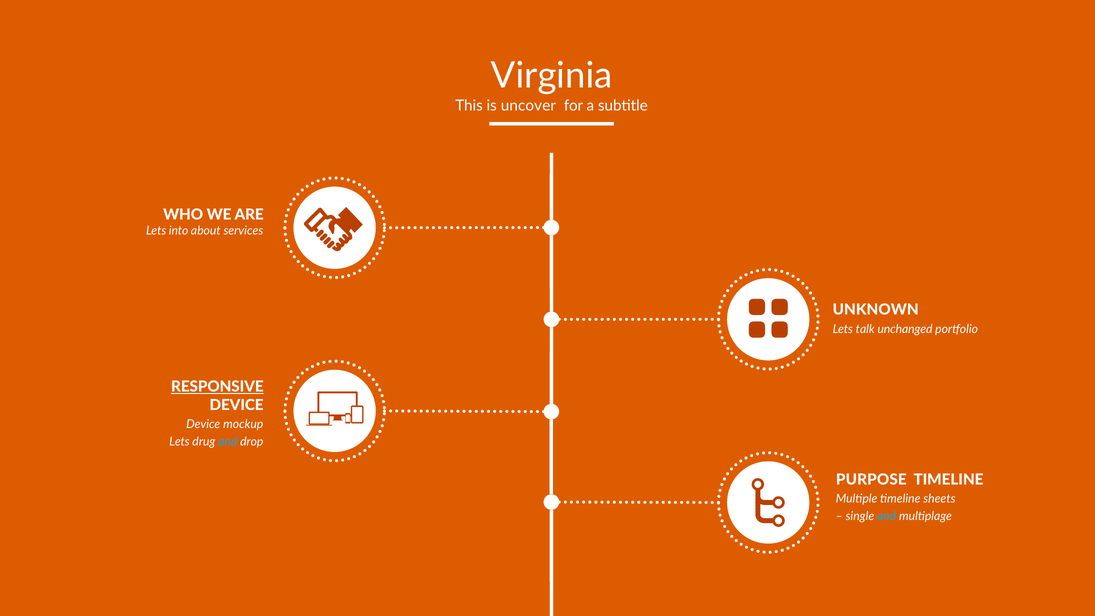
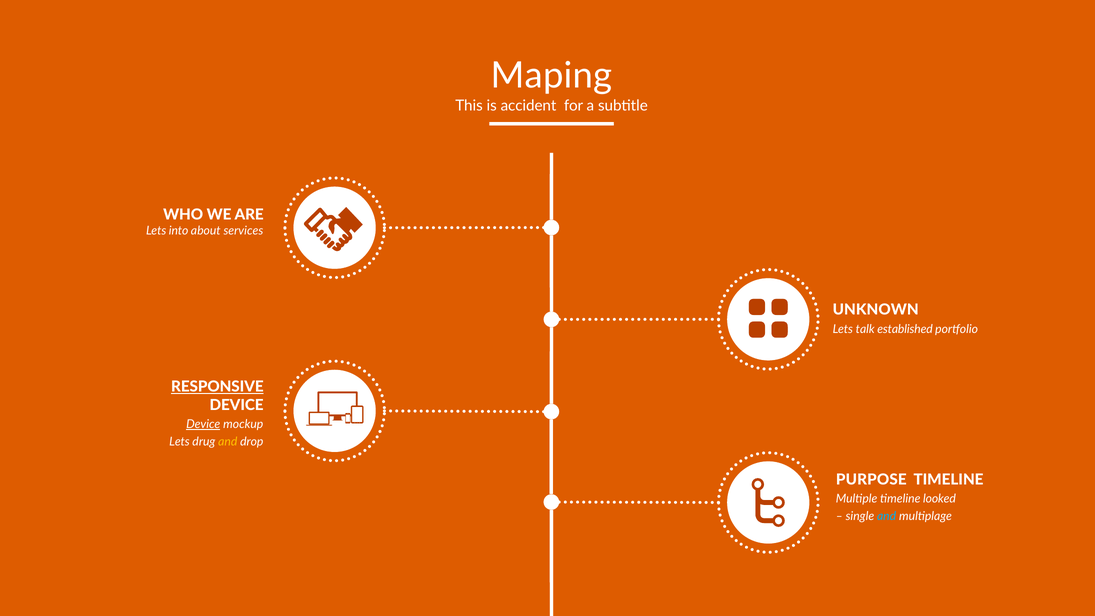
Virginia: Virginia -> Maping (552, 76)
uncover: uncover -> accident (528, 106)
unchanged: unchanged -> established (905, 329)
Device underline: none -> present (203, 424)
and colour: light blue -> yellow (228, 442)
sheets: sheets -> looked (939, 499)
